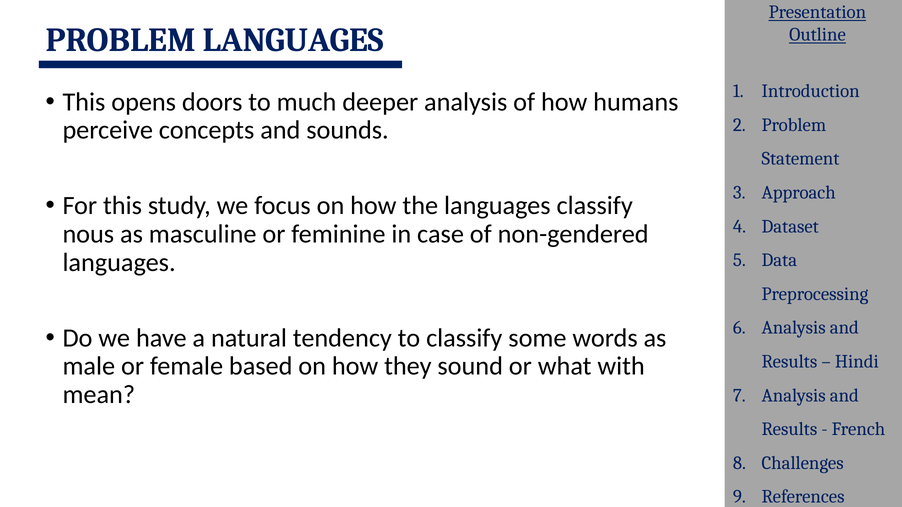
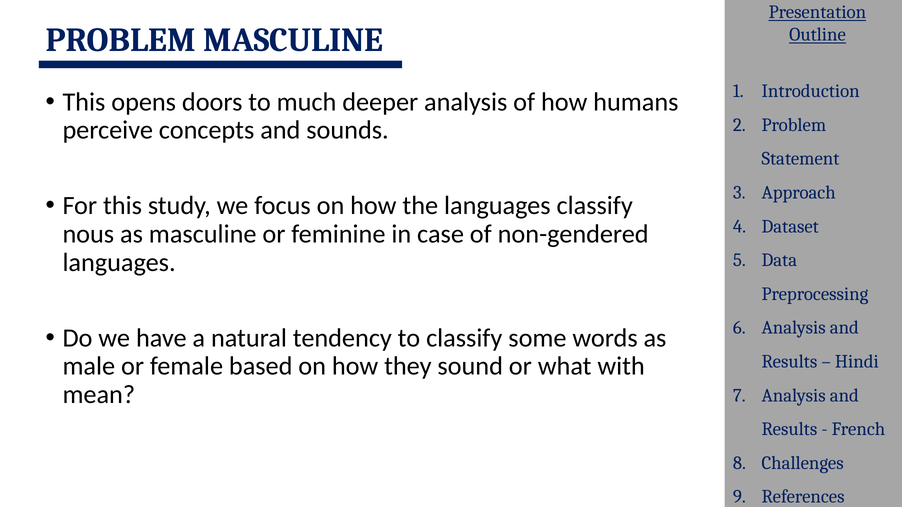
PROBLEM LANGUAGES: LANGUAGES -> MASCULINE (293, 40)
